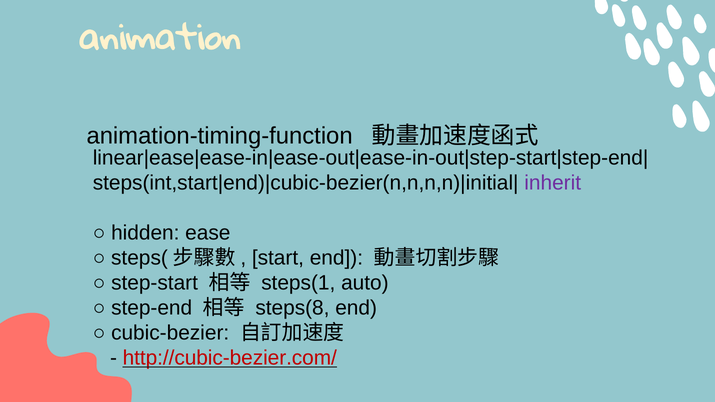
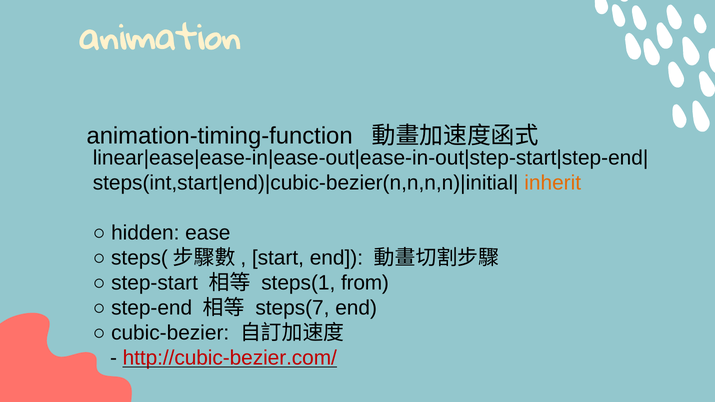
inherit colour: purple -> orange (553, 183)
auto: auto -> from (365, 283)
steps(8: steps(8 -> steps(7 (292, 308)
